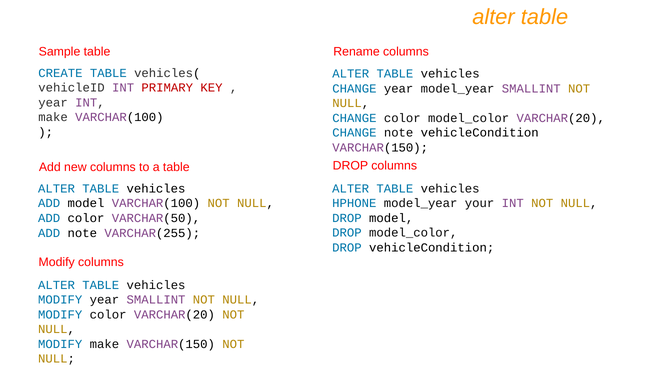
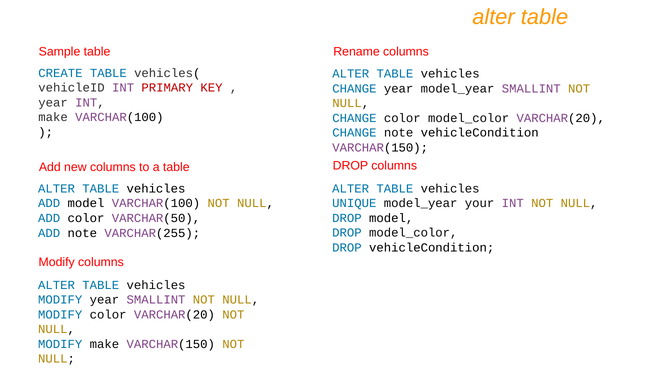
HPHONE: HPHONE -> UNIQUE (354, 203)
